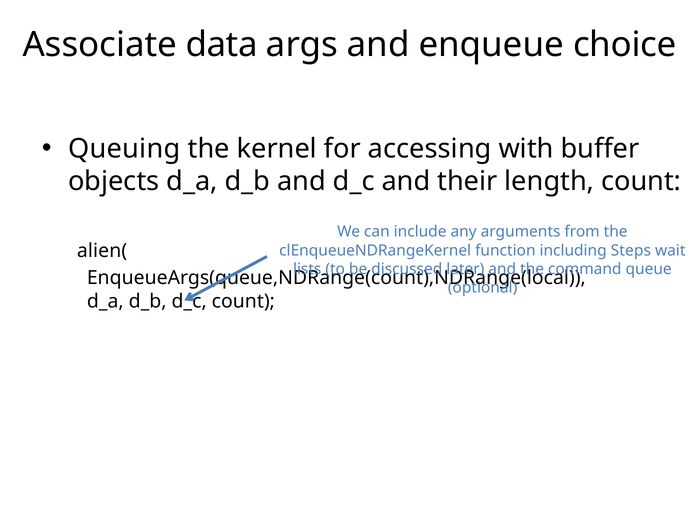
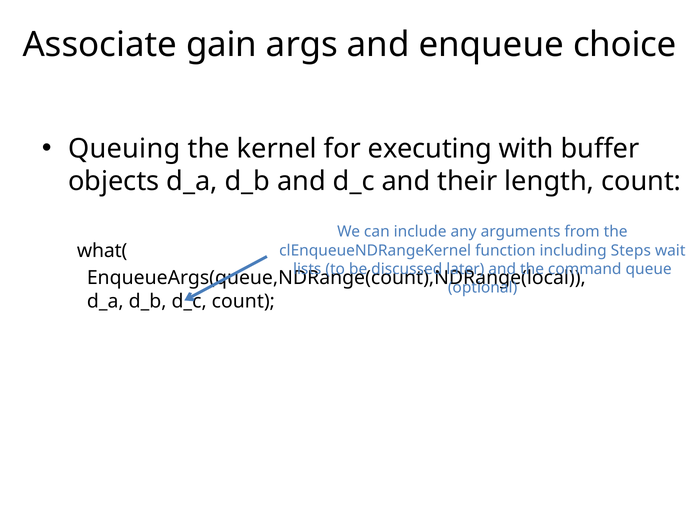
data: data -> gain (222, 45)
accessing: accessing -> executing (430, 149)
alien(: alien( -> what( (102, 251)
